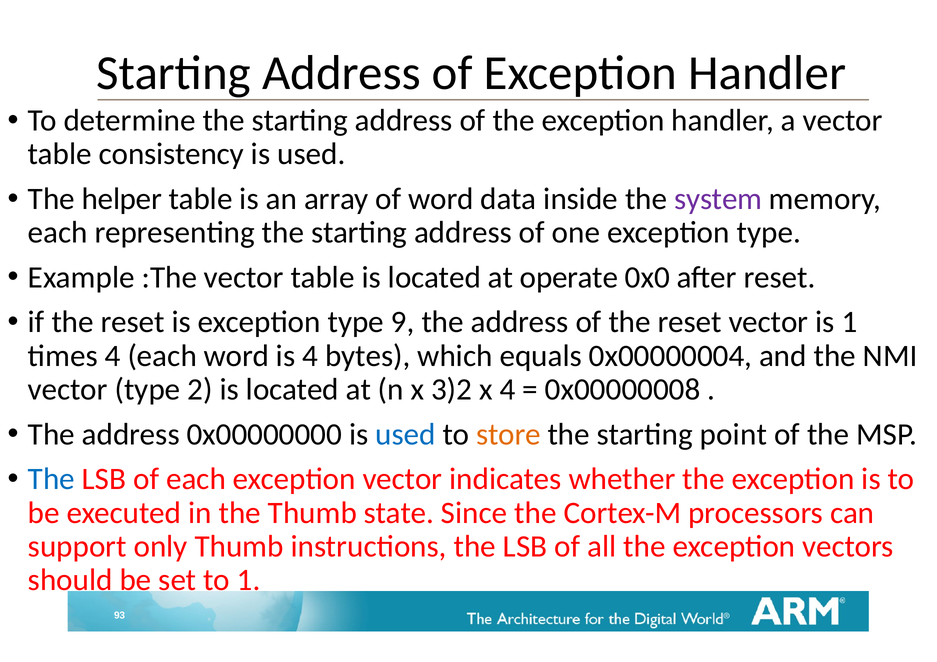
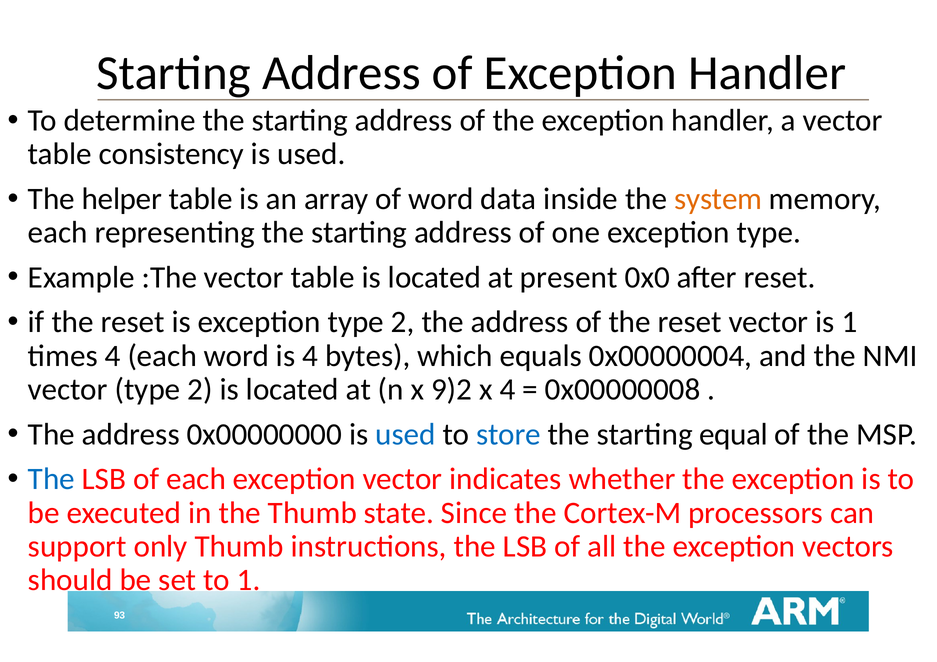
system colour: purple -> orange (718, 199)
operate: operate -> present (569, 277)
exception type 9: 9 -> 2 (403, 322)
3)2: 3)2 -> 9)2 (452, 390)
store colour: orange -> blue (508, 434)
point: point -> equal (734, 434)
